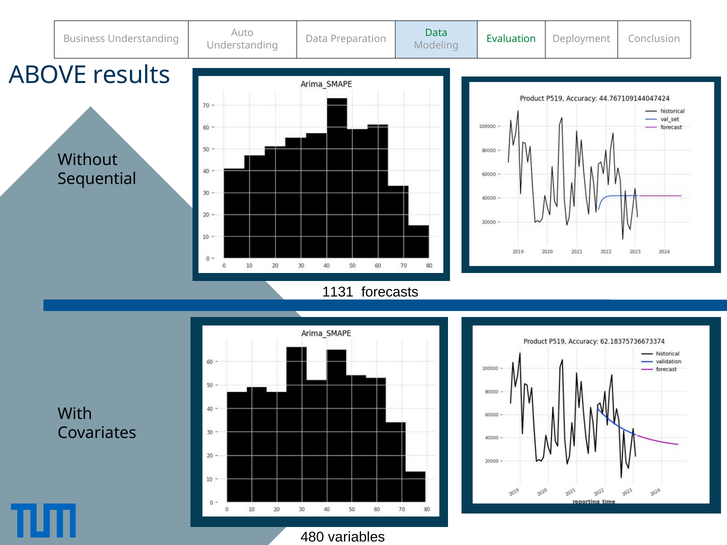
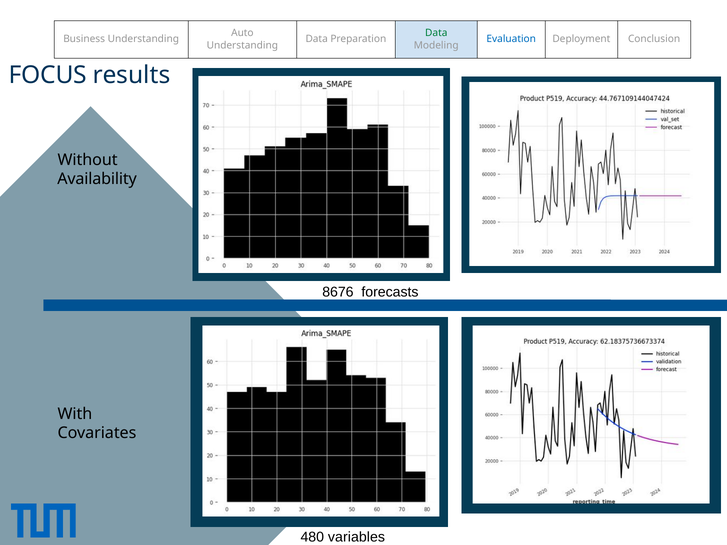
Evaluation colour: green -> blue (511, 39)
ABOVE: ABOVE -> FOCUS (48, 75)
Sequential: Sequential -> Availability (97, 179)
1131: 1131 -> 8676 (338, 292)
